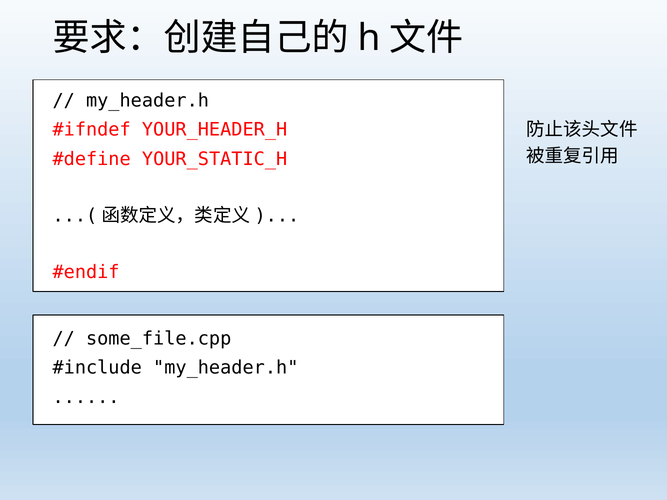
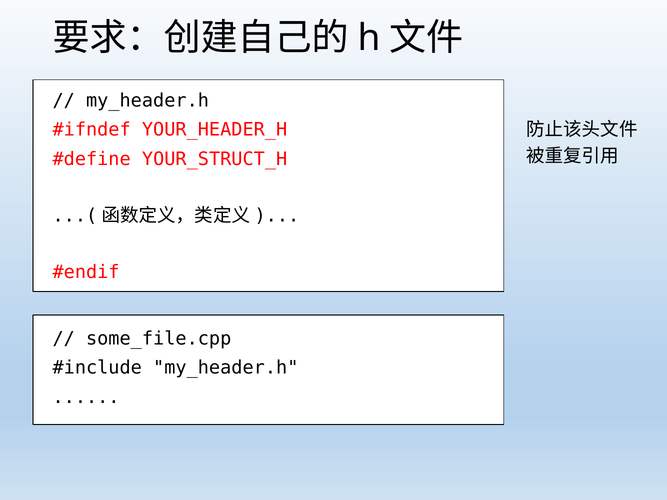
YOUR_STATIC_H: YOUR_STATIC_H -> YOUR_STRUCT_H (215, 159)
